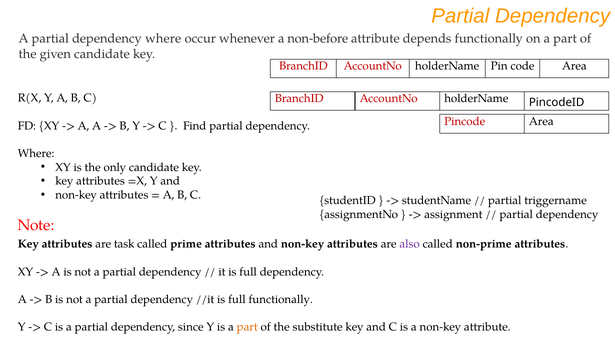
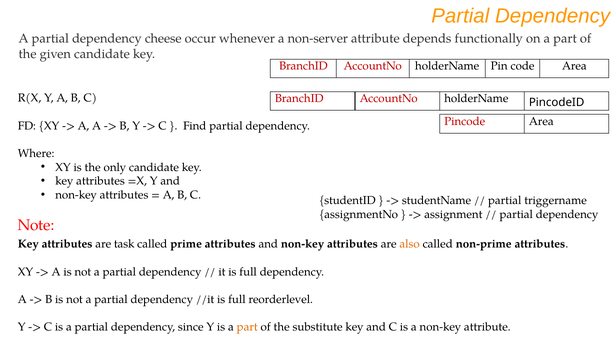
A partial dependency where: where -> cheese (163, 39)
non-before: non-before -> non-server (318, 39)
also colour: purple -> orange (410, 244)
full functionally: functionally -> reorderlevel (281, 299)
